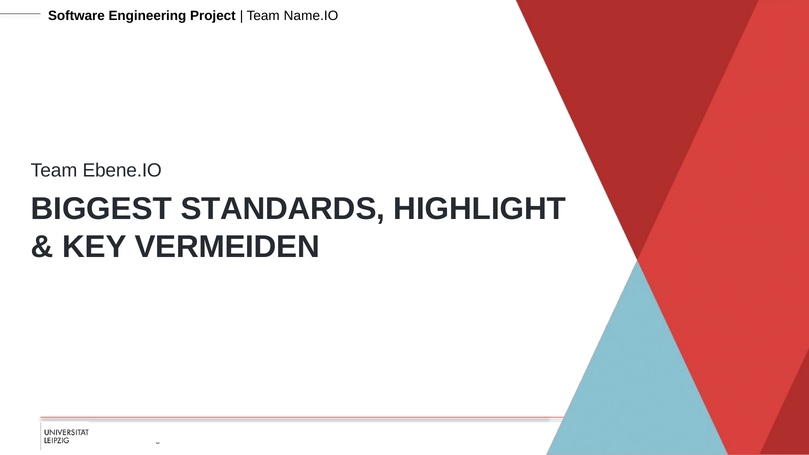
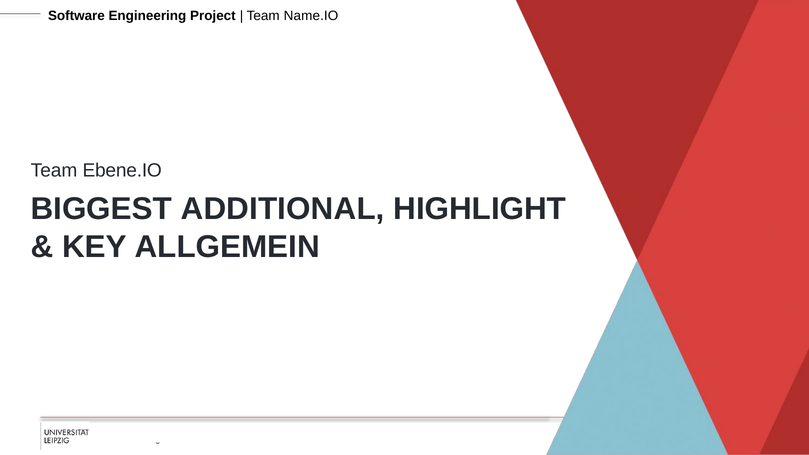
STANDARDS: STANDARDS -> ADDITIONAL (283, 209)
VERMEIDEN: VERMEIDEN -> ALLGEMEIN (227, 247)
